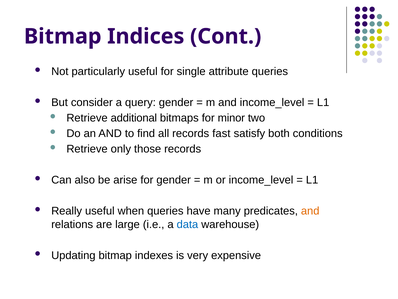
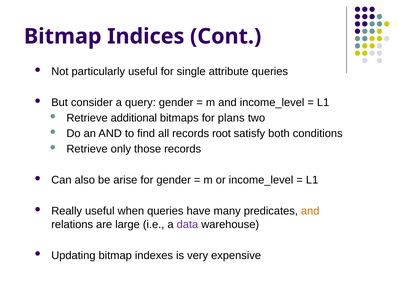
minor: minor -> plans (231, 118)
fast: fast -> root (221, 133)
data colour: blue -> purple (187, 224)
